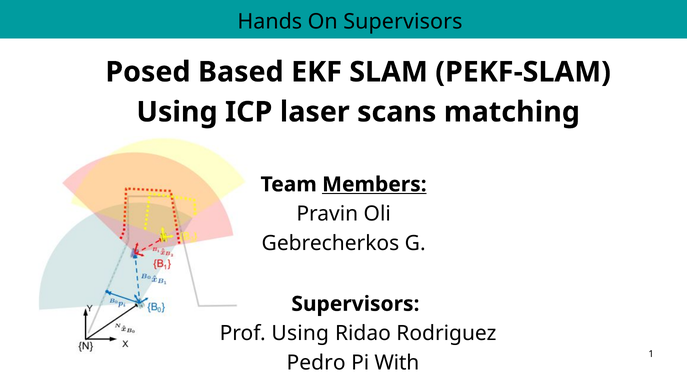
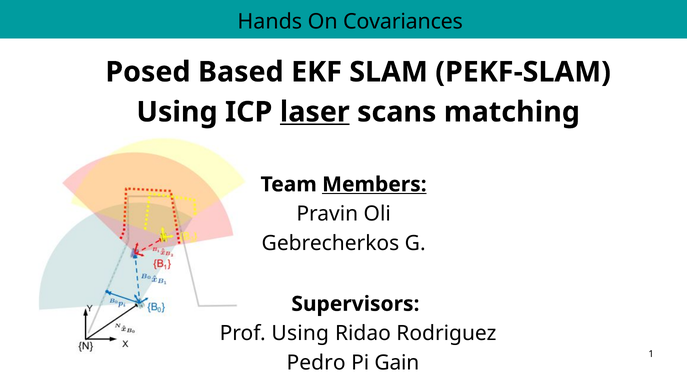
On Supervisors: Supervisors -> Covariances (403, 22)
laser underline: none -> present (315, 112)
With: With -> Gain (397, 363)
